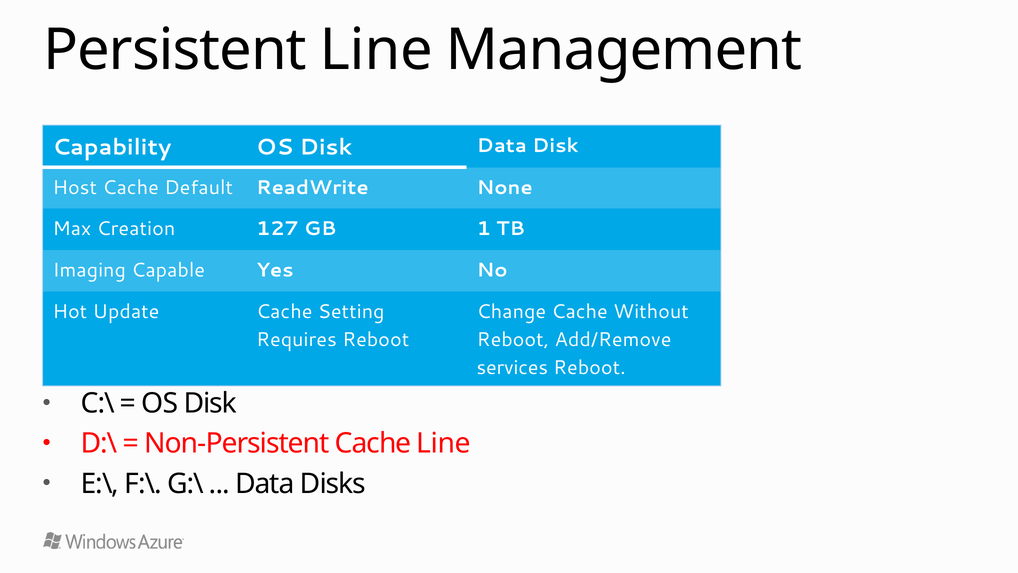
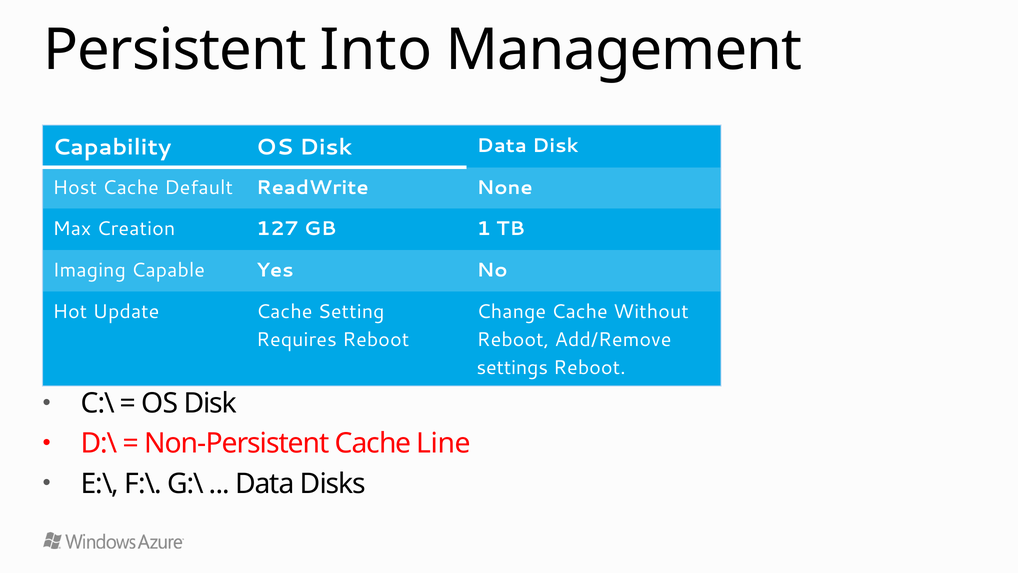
Persistent Line: Line -> Into (376, 50)
services: services -> settings (512, 368)
